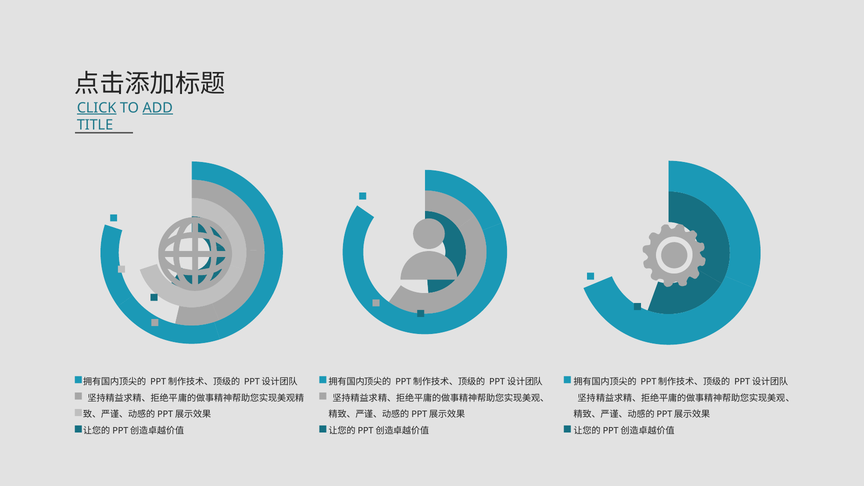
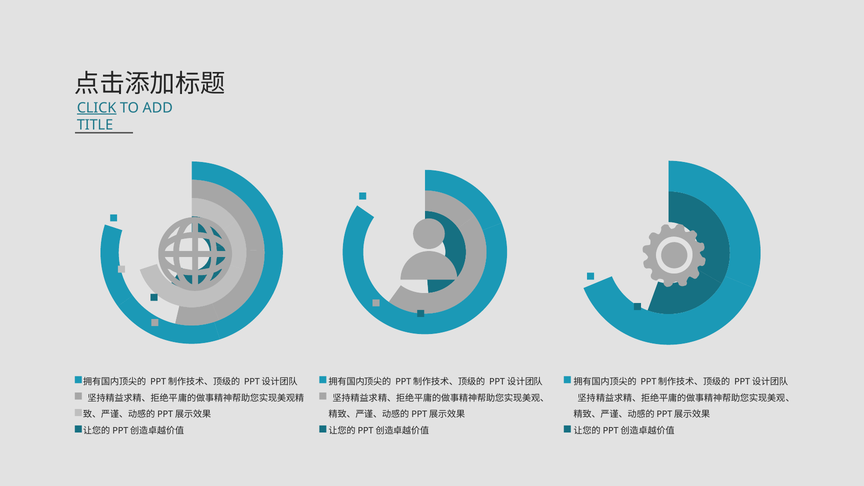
ADD underline: present -> none (158, 108)
